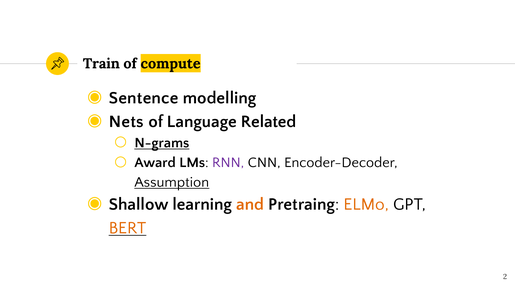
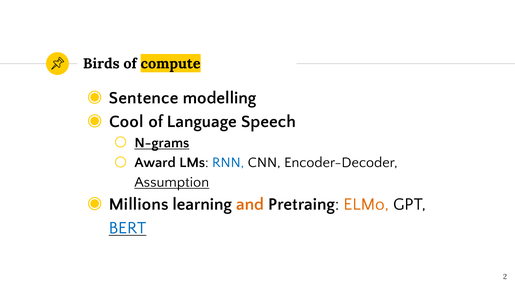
Train: Train -> Birds (101, 64)
Nets: Nets -> Cool (126, 122)
Related: Related -> Speech (269, 122)
RNN colour: purple -> blue (228, 163)
Shallow: Shallow -> Millions (139, 205)
BERT colour: orange -> blue (128, 229)
